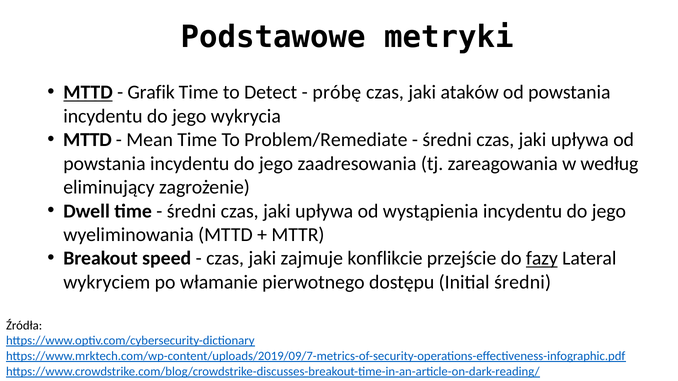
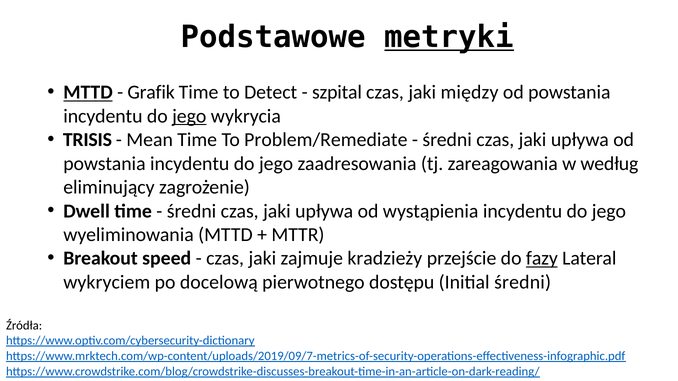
metryki underline: none -> present (449, 37)
próbę: próbę -> szpital (337, 92)
ataków: ataków -> między (470, 92)
jego underline: none -> present (189, 116)
MTTD: MTTD -> TRISIS (87, 140)
konflikcie: konflikcie -> kradzieży (385, 259)
włamanie: włamanie -> docelową (219, 282)
